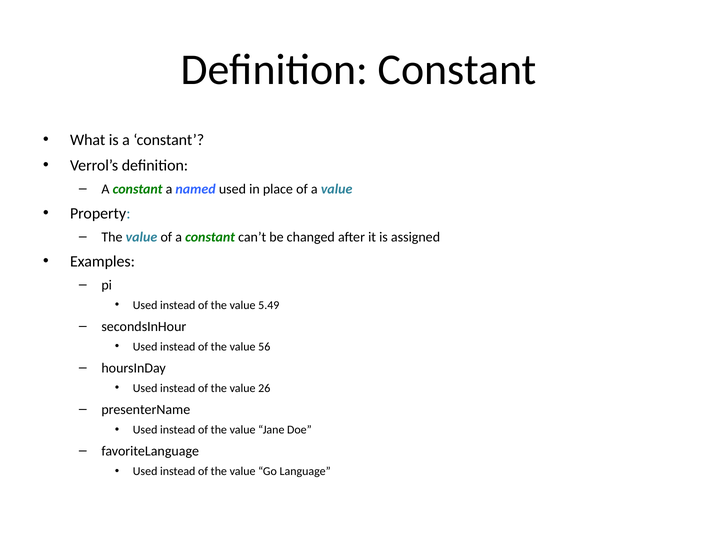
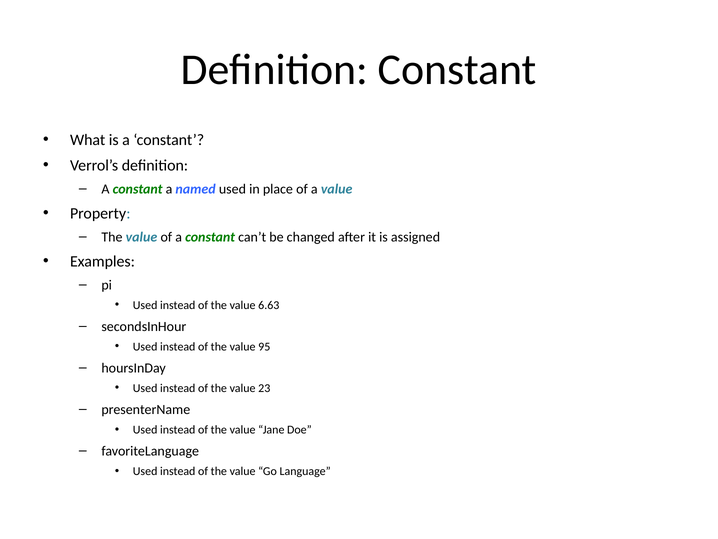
5.49: 5.49 -> 6.63 (269, 305)
56: 56 -> 95 (264, 346)
26: 26 -> 23 (264, 388)
